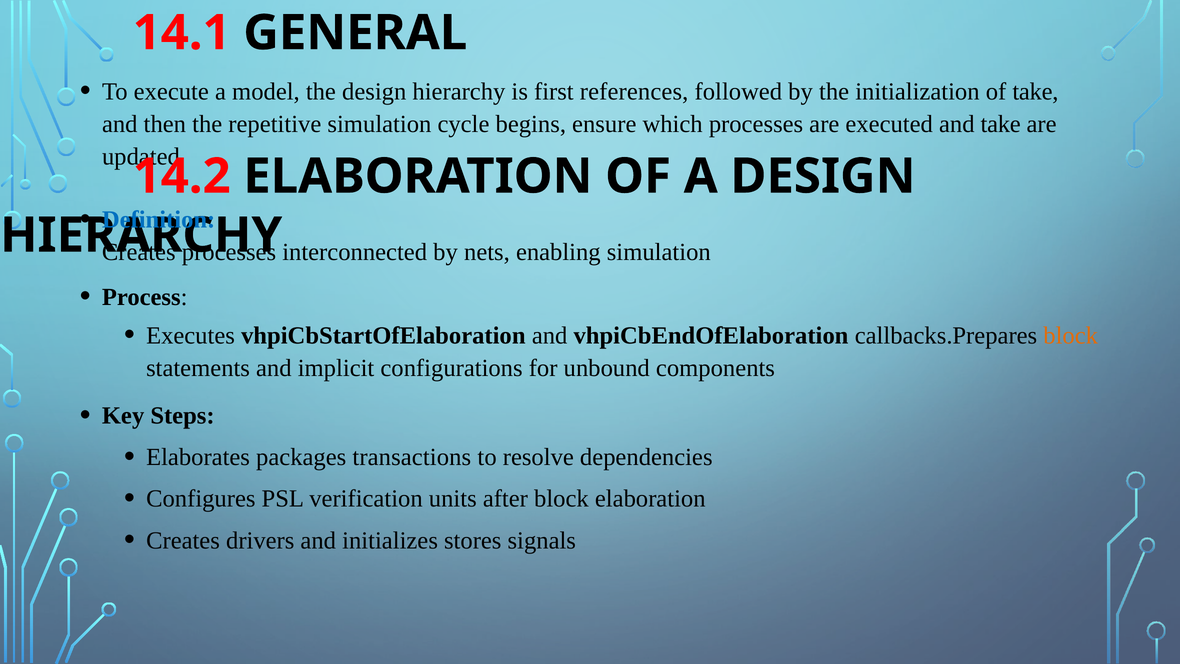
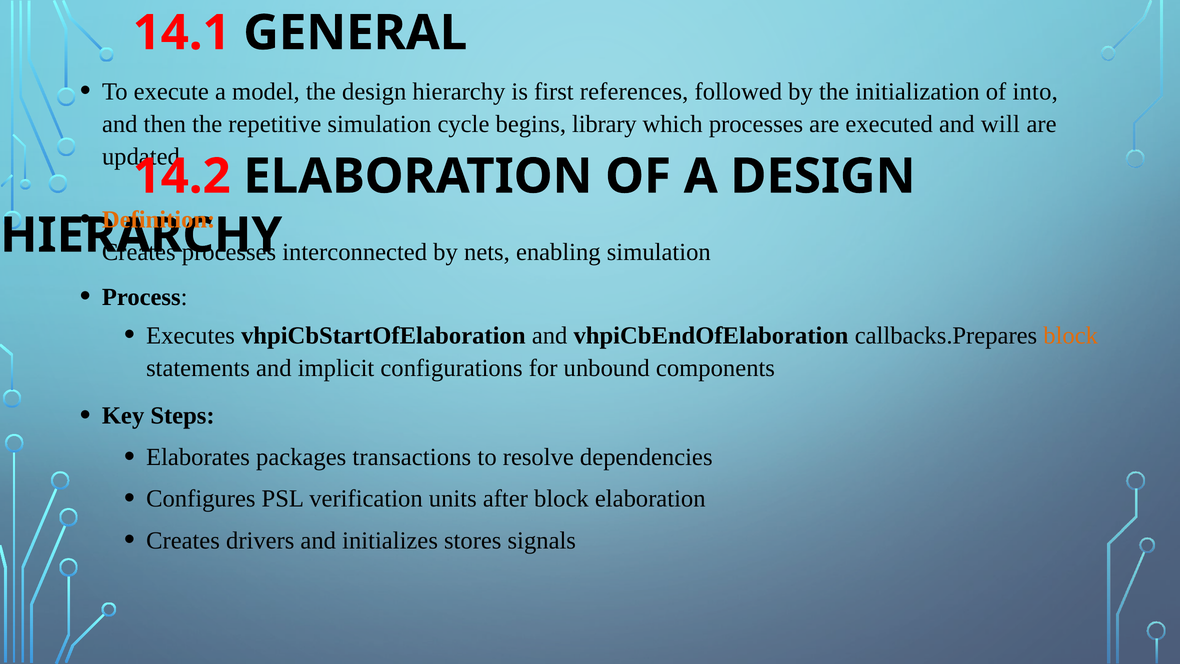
of take: take -> into (1035, 91)
ensure: ensure -> library (604, 124)
and take: take -> will (1000, 124)
Definition colour: blue -> orange (159, 220)
